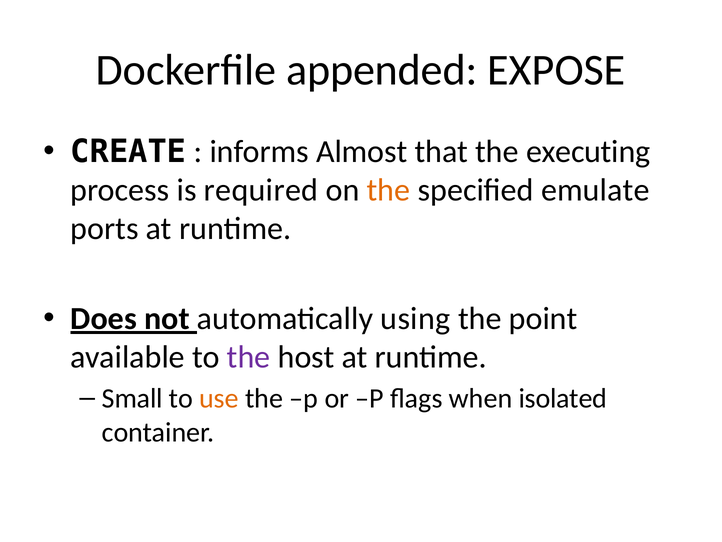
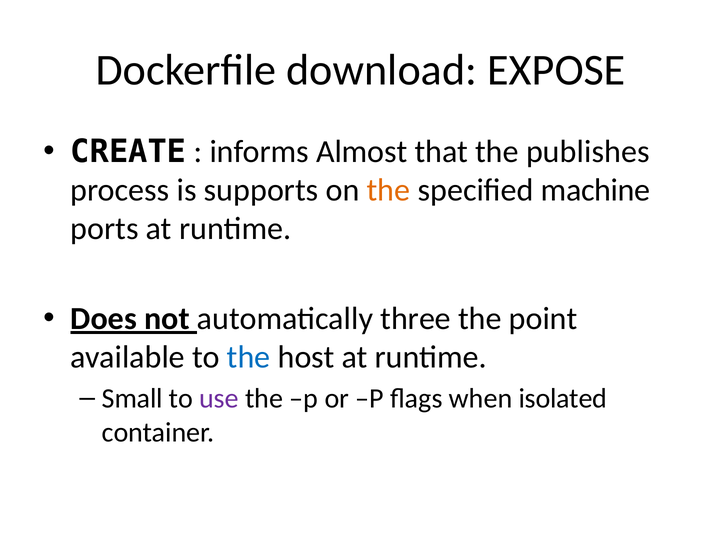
appended: appended -> download (382, 70)
executing: executing -> publishes (588, 151)
required: required -> supports (261, 190)
emulate: emulate -> machine (596, 190)
using: using -> three (416, 318)
the colour: purple -> blue (249, 357)
use colour: orange -> purple (219, 398)
